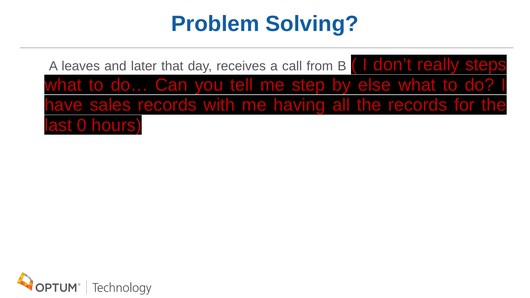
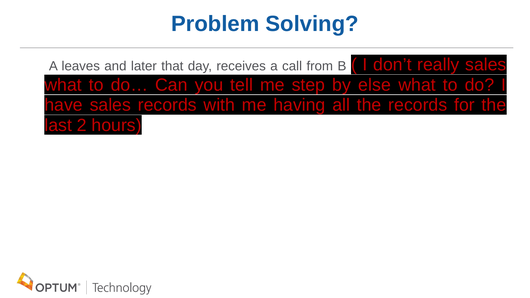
really steps: steps -> sales (486, 65)
0: 0 -> 2 (82, 125)
